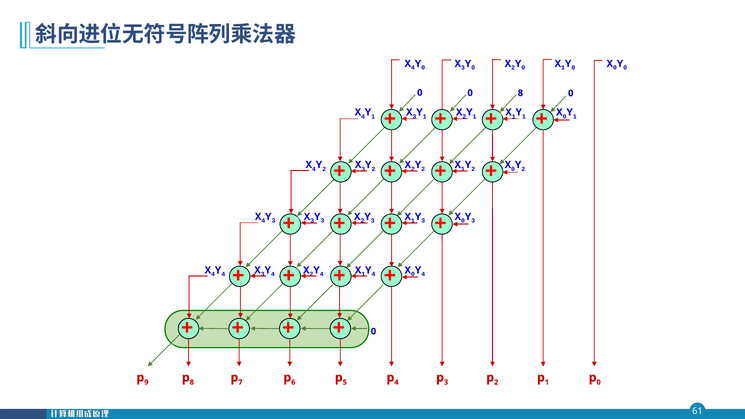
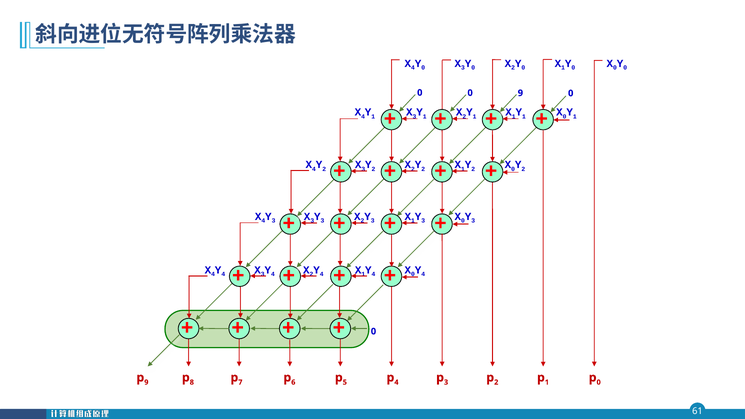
0 8: 8 -> 9 (520, 93)
